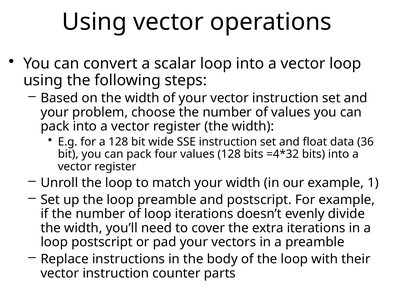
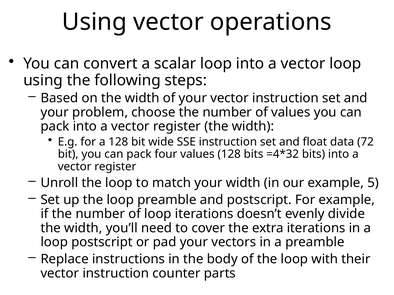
36: 36 -> 72 (365, 142)
1: 1 -> 5 (373, 183)
